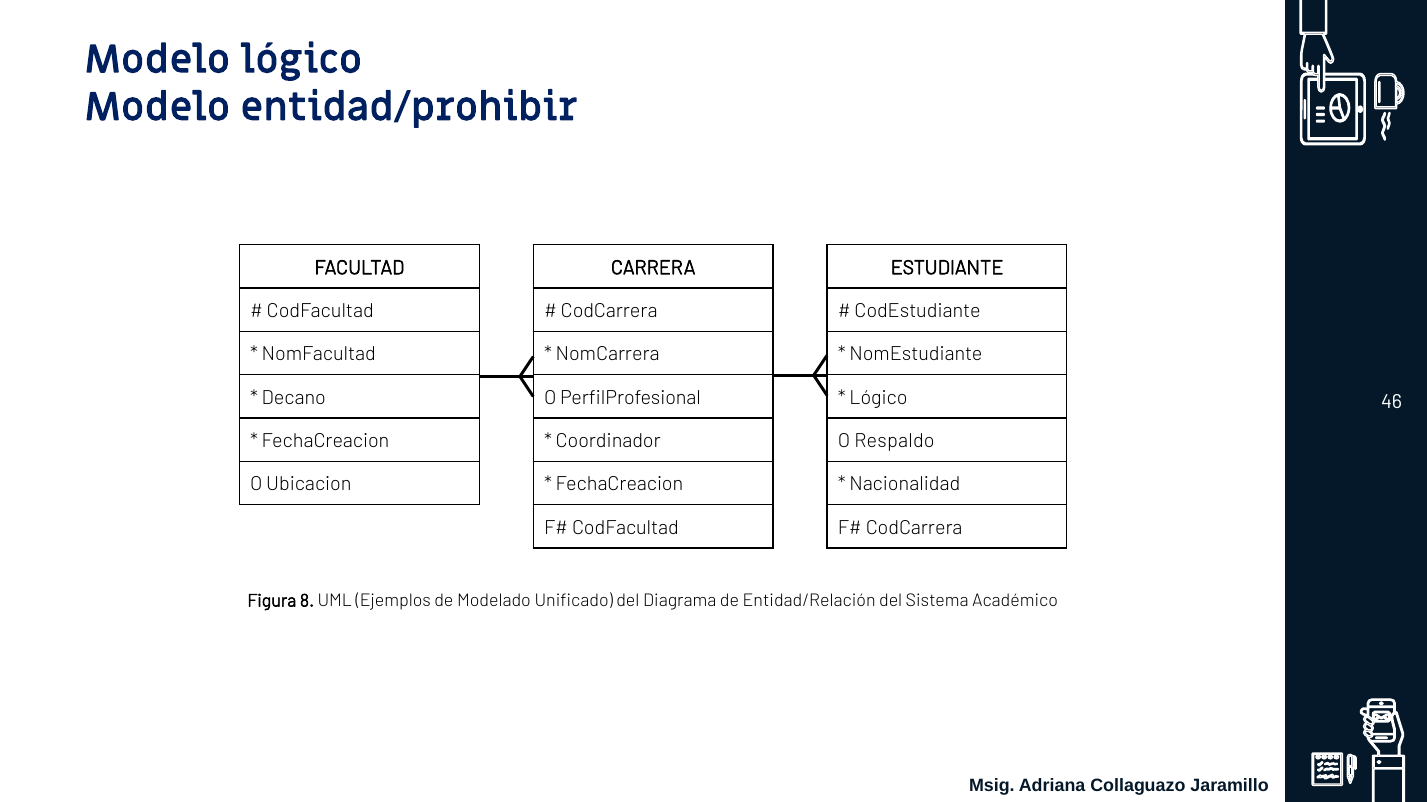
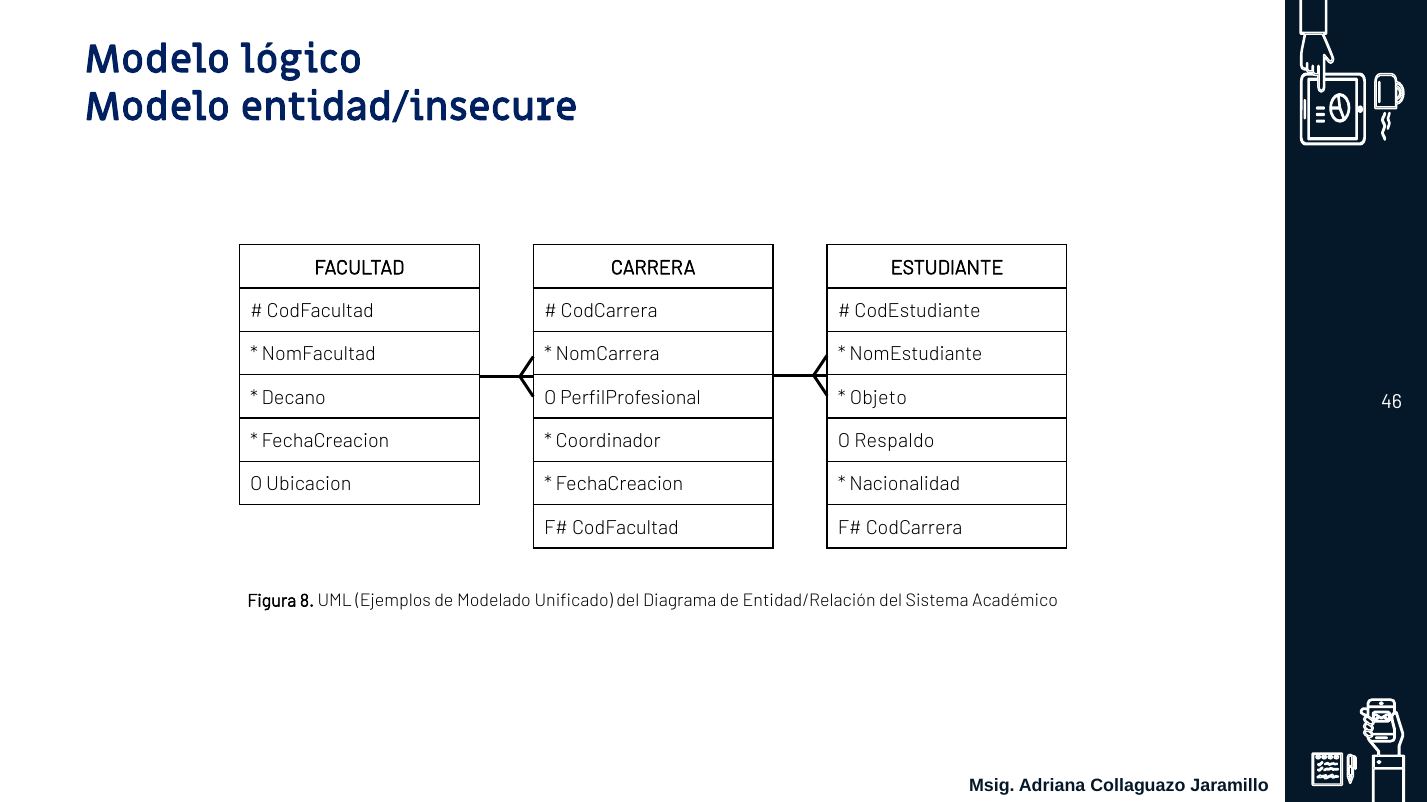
entidad/prohibir: entidad/prohibir -> entidad/insecure (409, 107)
Lógico: Lógico -> Objeto (878, 398)
